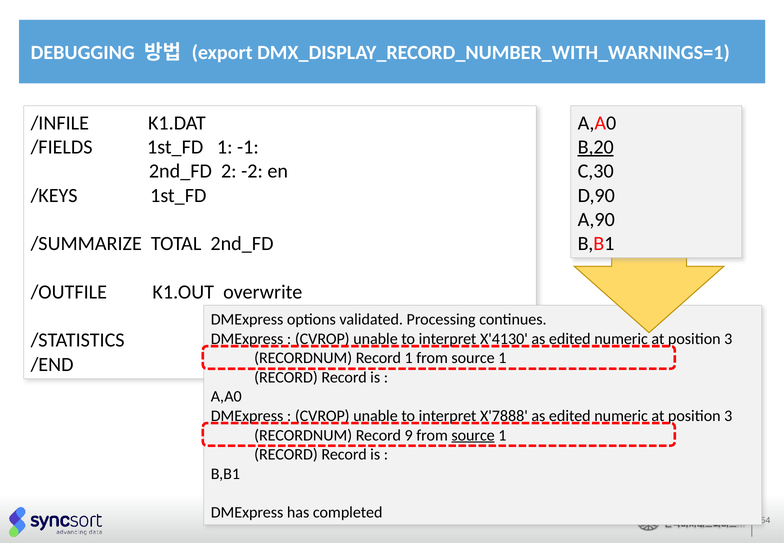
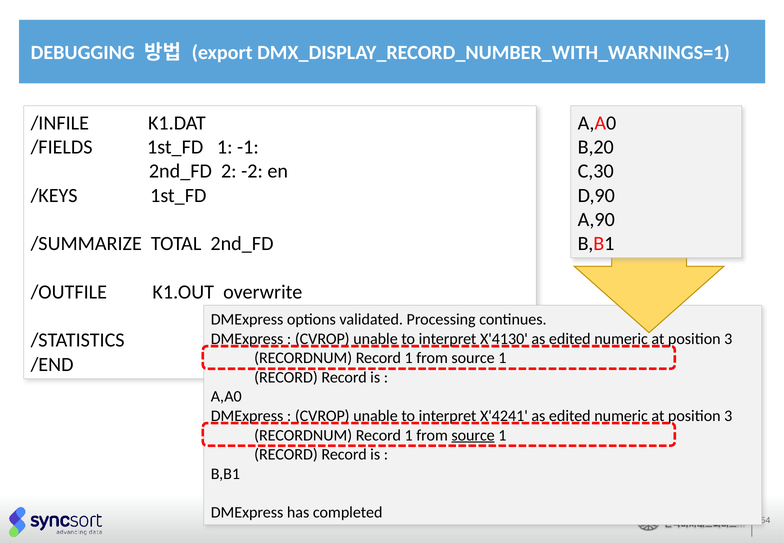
B,20 underline: present -> none (596, 147)
X'7888: X'7888 -> X'4241 (504, 416)
9: 9 -> 1 (409, 435)
